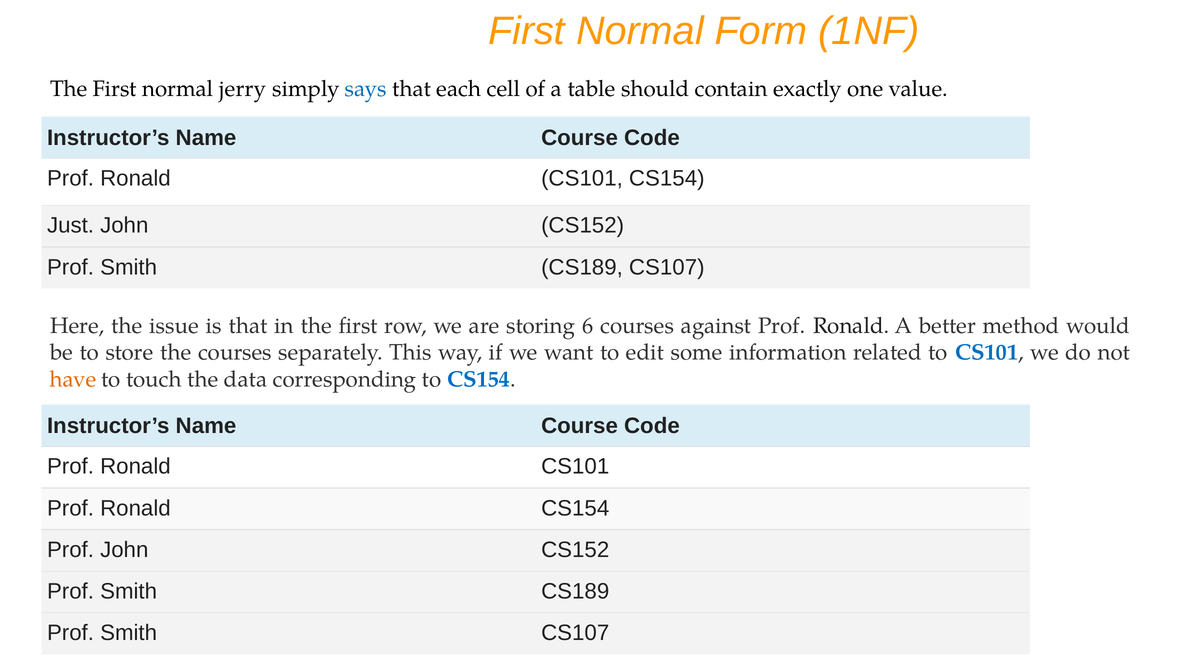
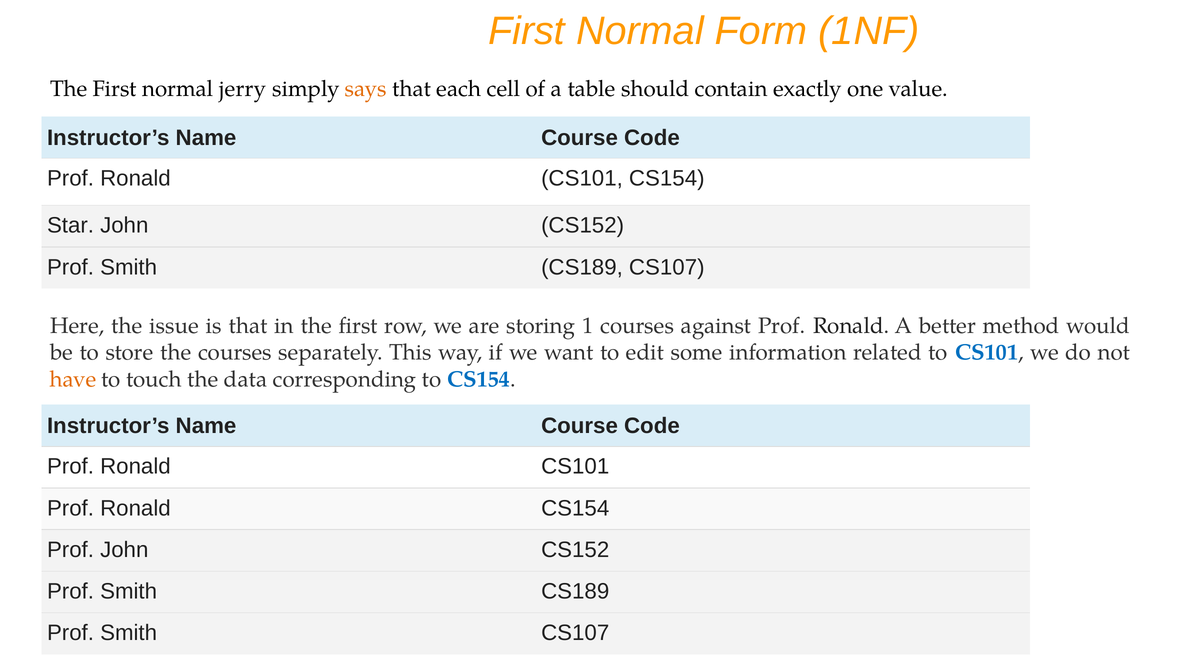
says colour: blue -> orange (366, 89)
Just: Just -> Star (71, 225)
6: 6 -> 1 (588, 326)
